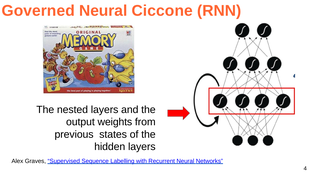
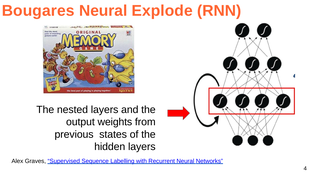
Governed: Governed -> Bougares (38, 11)
Ciccone: Ciccone -> Explode (162, 11)
